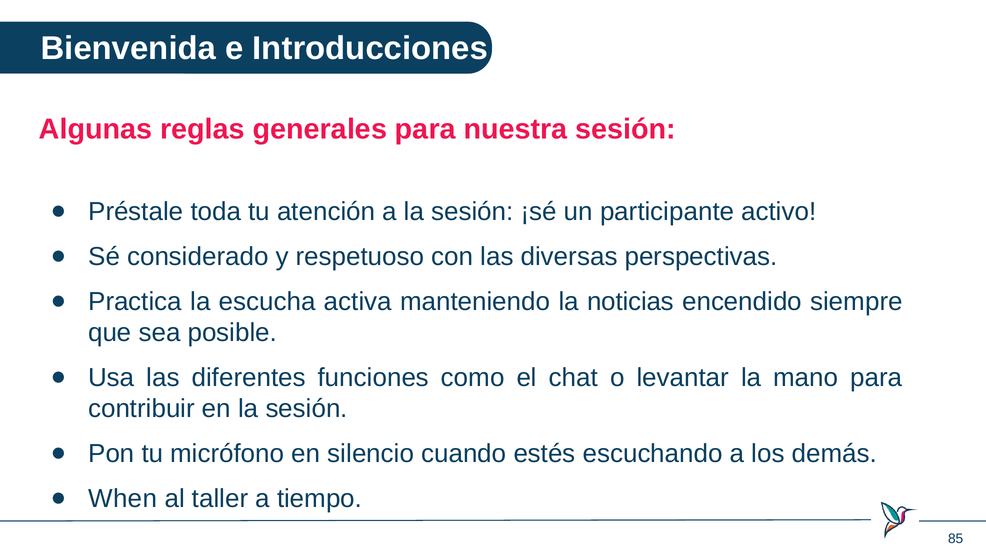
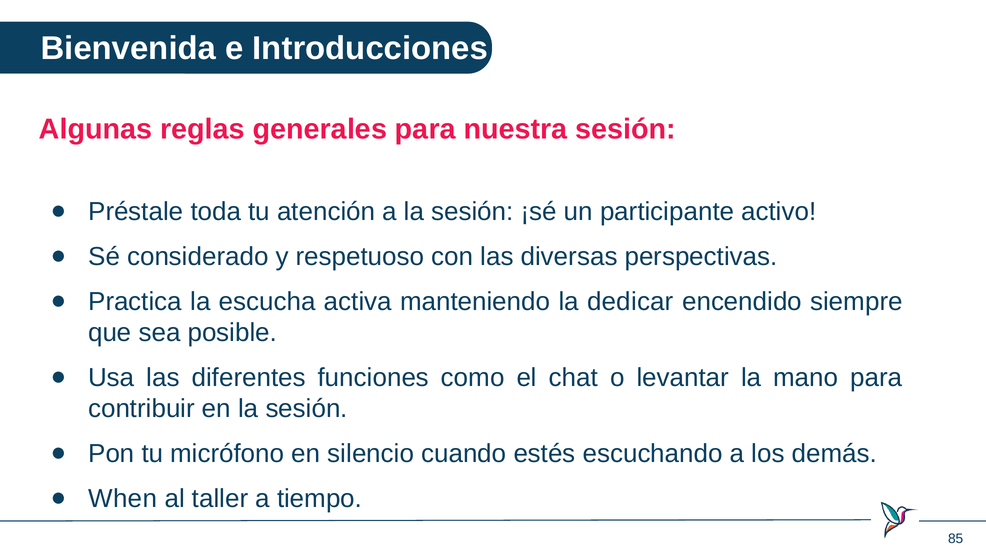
noticias: noticias -> dedicar (630, 301)
